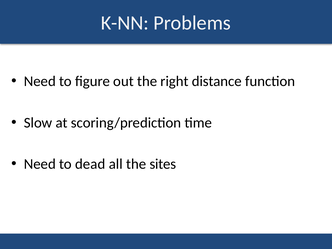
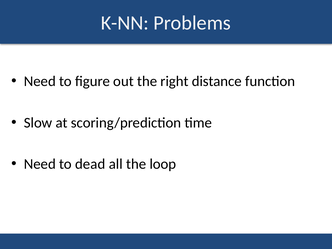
sites: sites -> loop (163, 164)
